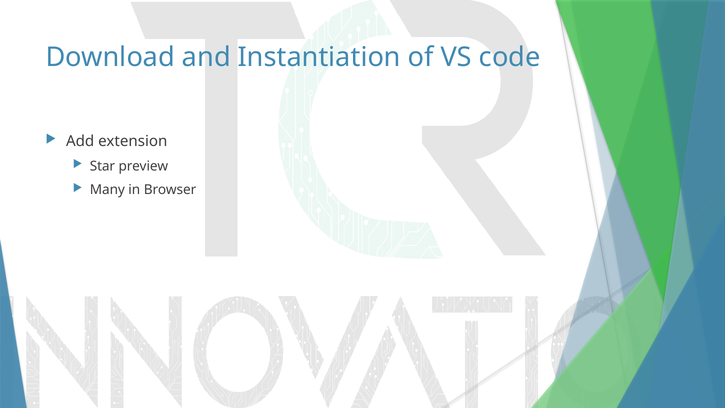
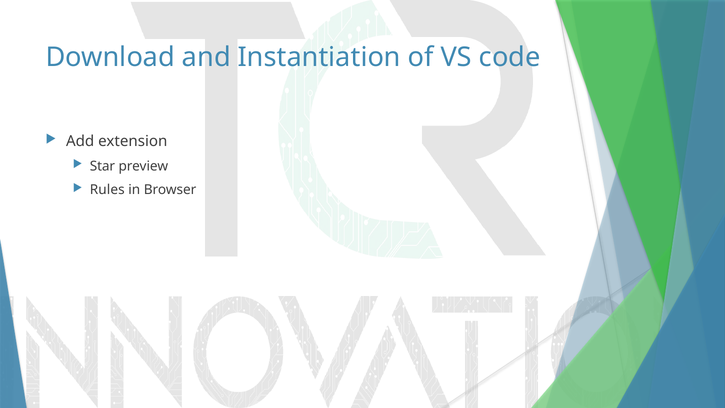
Many: Many -> Rules (107, 190)
